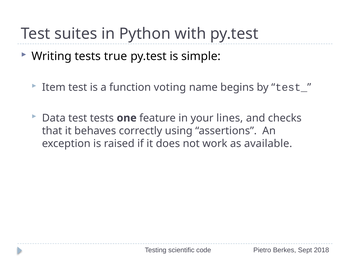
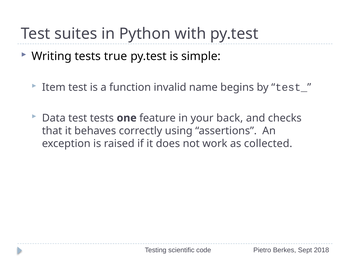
voting: voting -> invalid (170, 87)
lines: lines -> back (230, 118)
available: available -> collected (268, 143)
